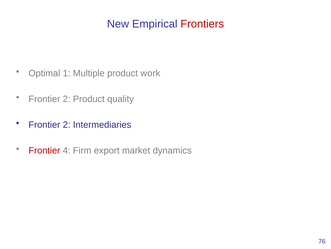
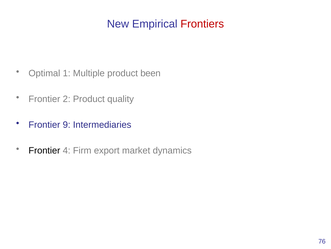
work: work -> been (150, 73)
2: 2 -> 9 (67, 124)
Frontier colour: red -> black (44, 150)
